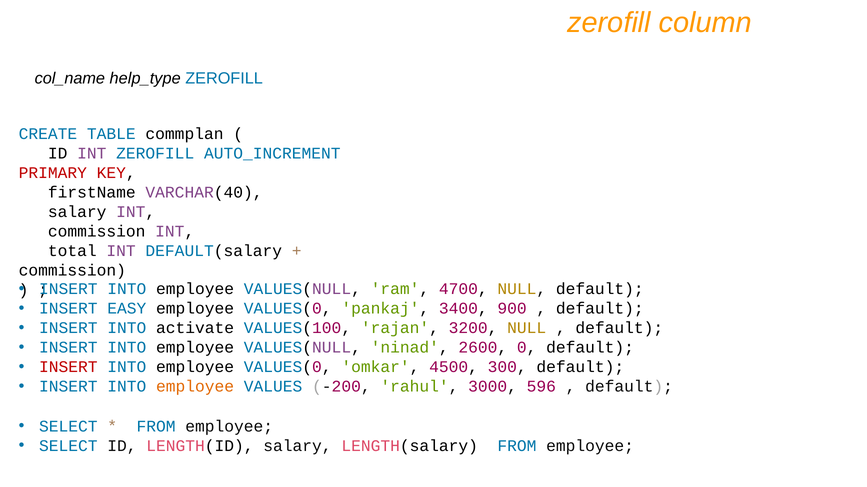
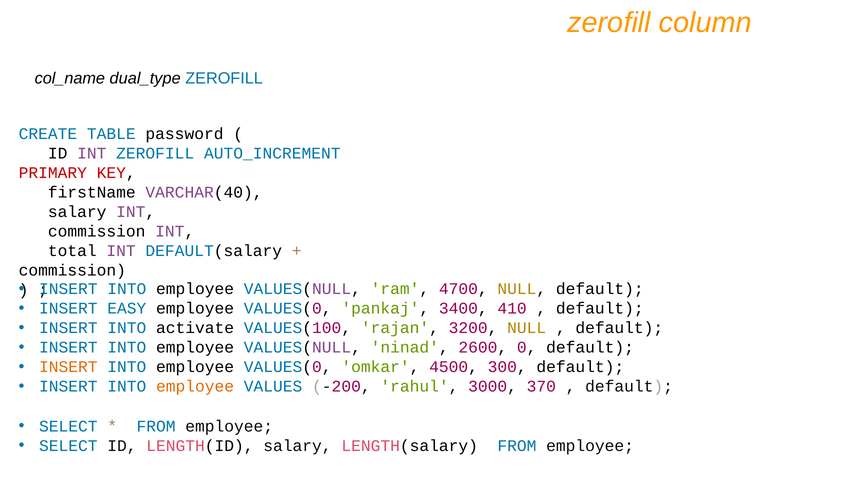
help_type: help_type -> dual_type (145, 79)
commplan: commplan -> password (185, 134)
900: 900 -> 410 (512, 309)
INSERT colour: red -> orange (68, 368)
596: 596 -> 370 (541, 387)
